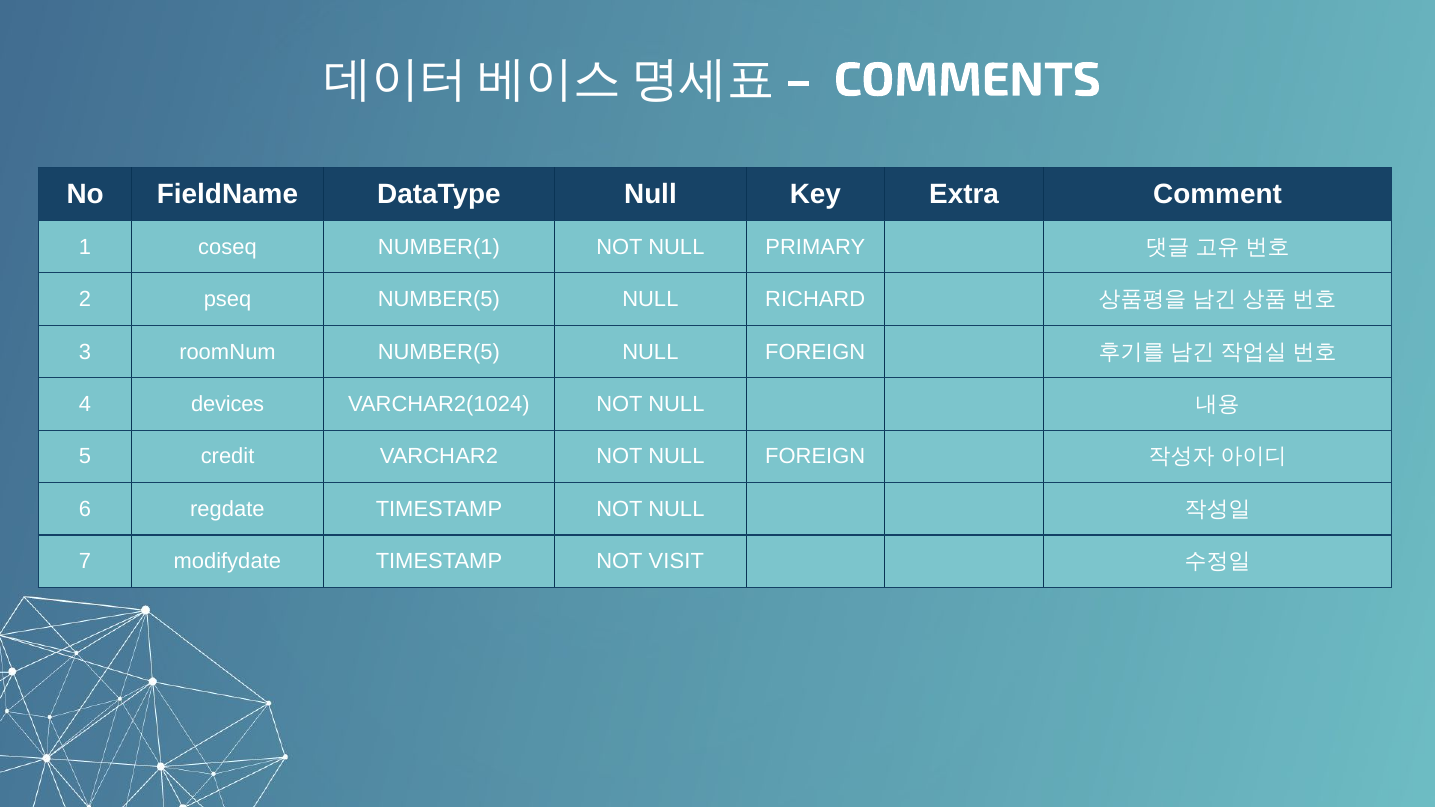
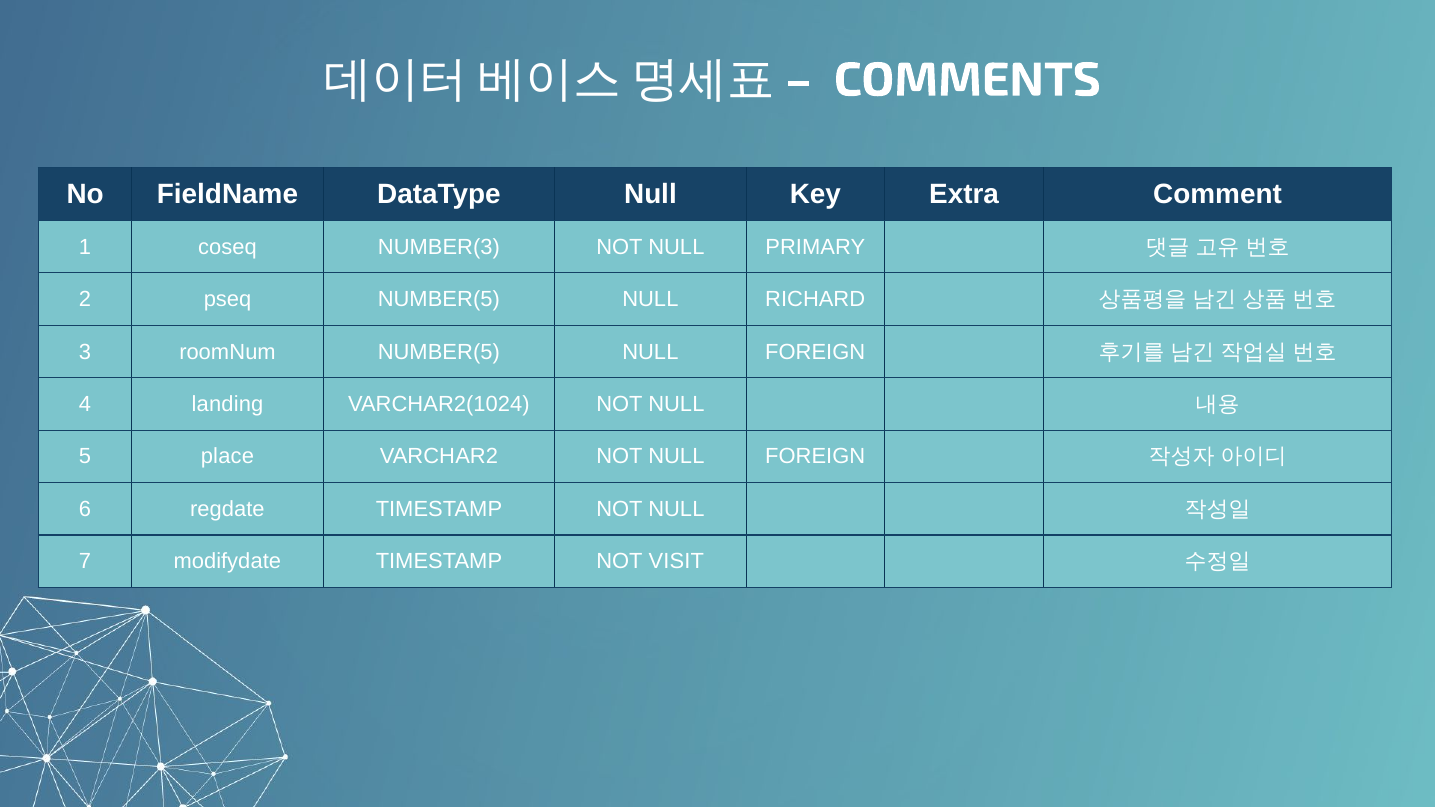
NUMBER(1: NUMBER(1 -> NUMBER(3 (439, 247)
devices: devices -> landing (227, 404)
credit: credit -> place (227, 457)
